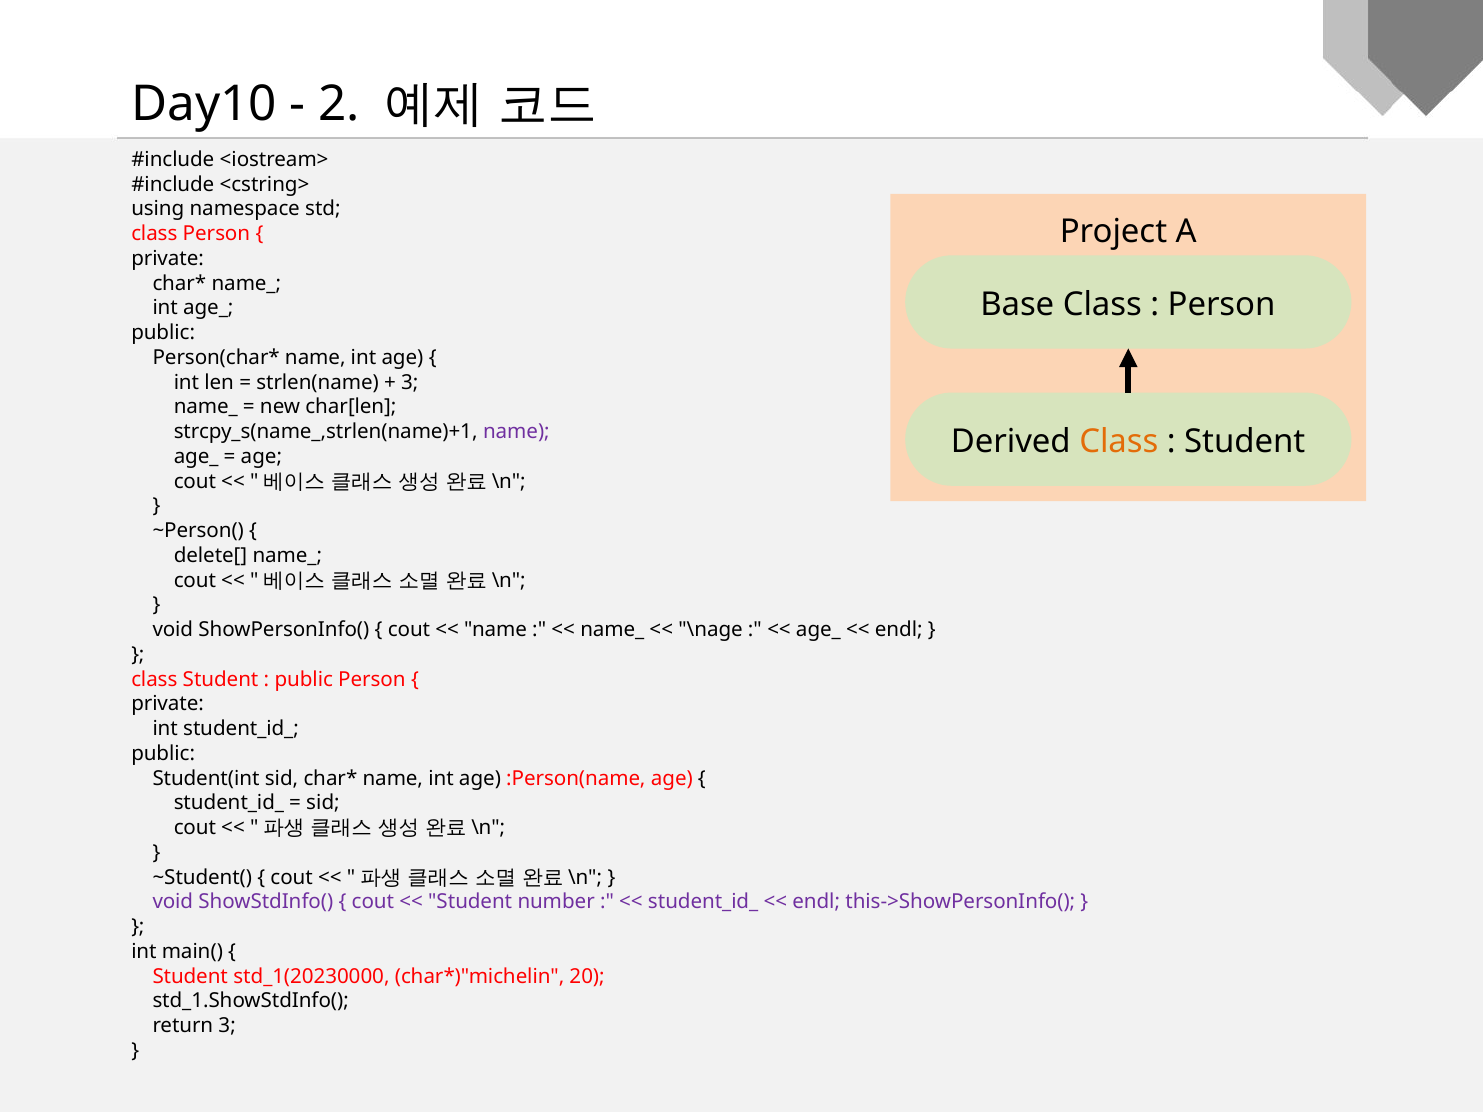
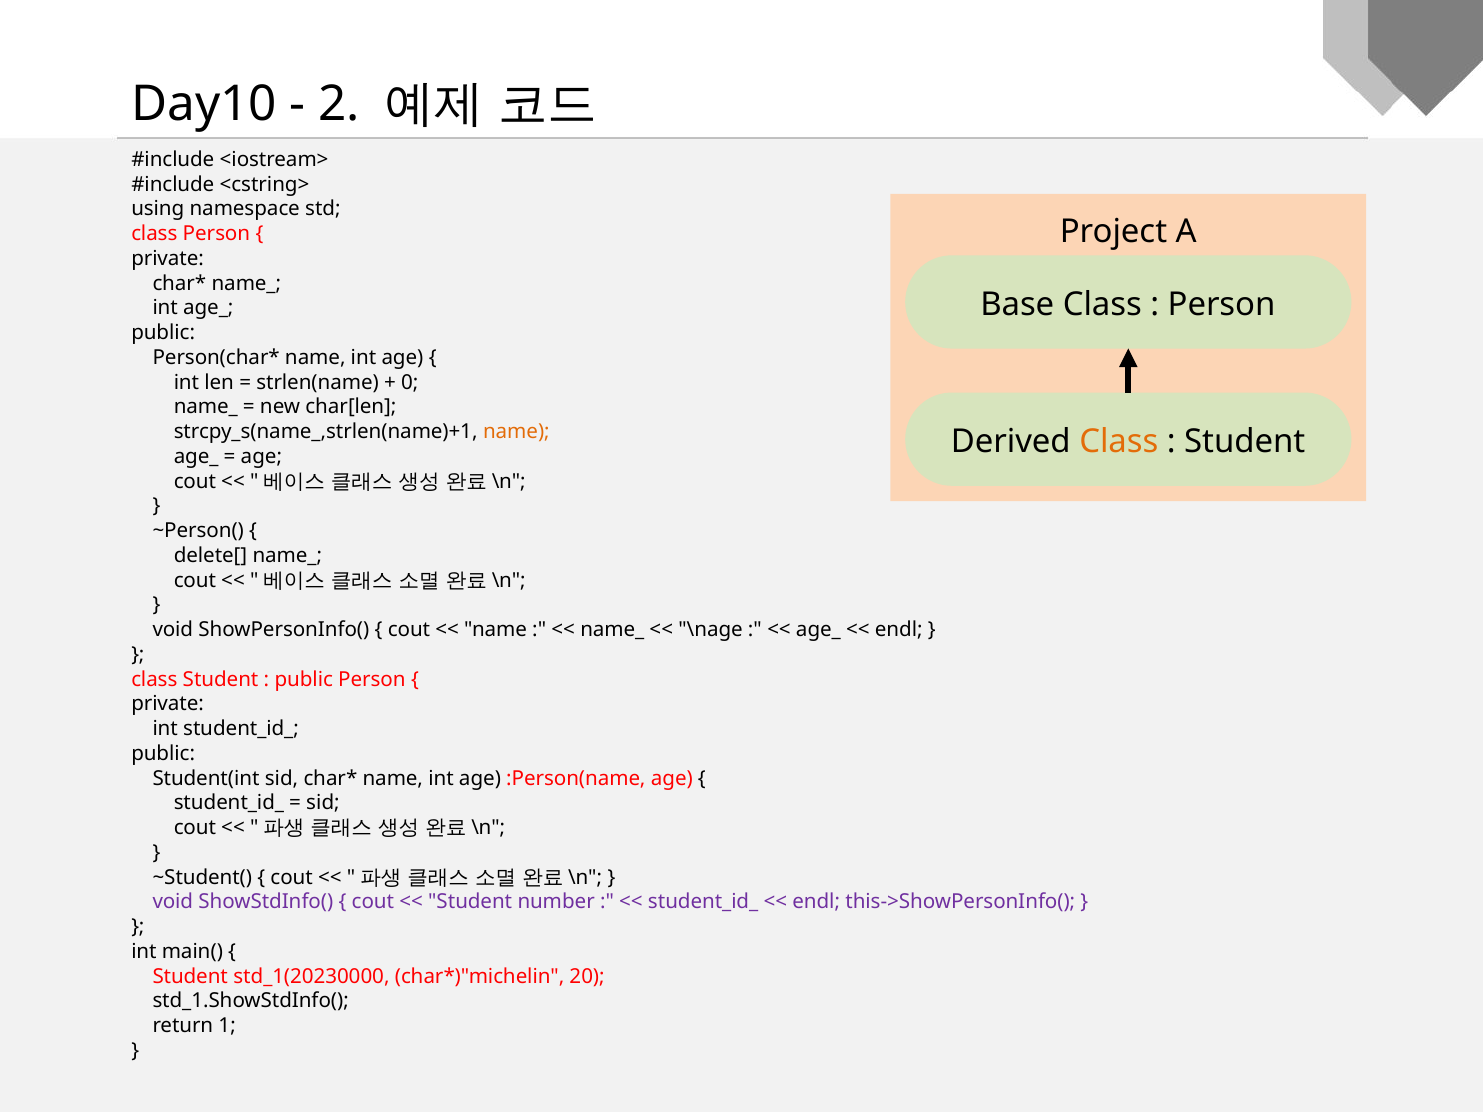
3: 3 -> 0 (410, 382)
name colour: purple -> orange (516, 432)
return 3: 3 -> 1 (227, 1026)
